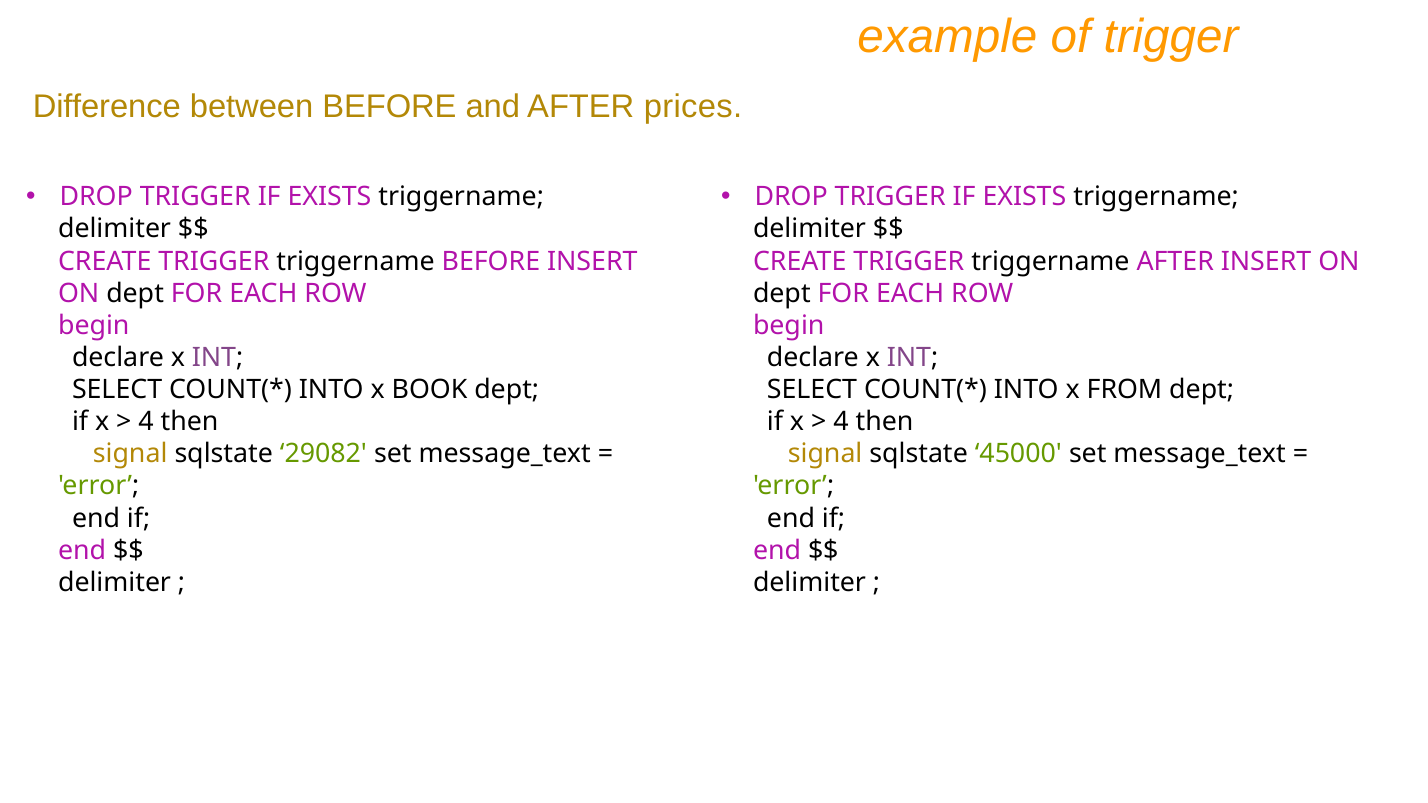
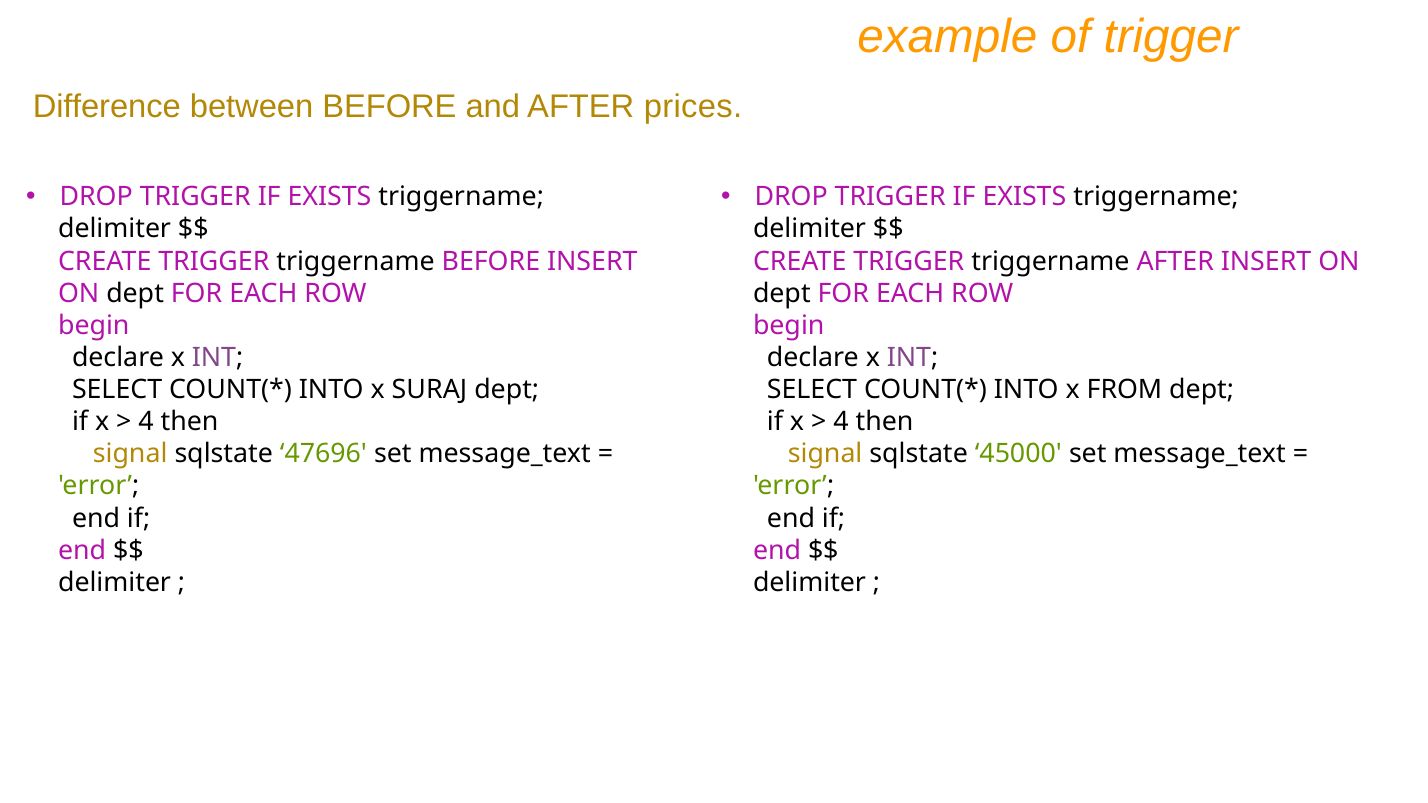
BOOK: BOOK -> SURAJ (429, 390)
29082: 29082 -> 47696 (323, 454)
